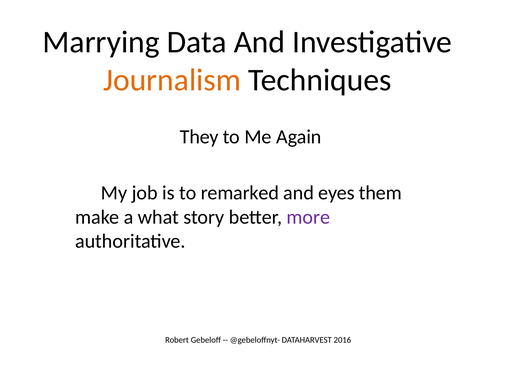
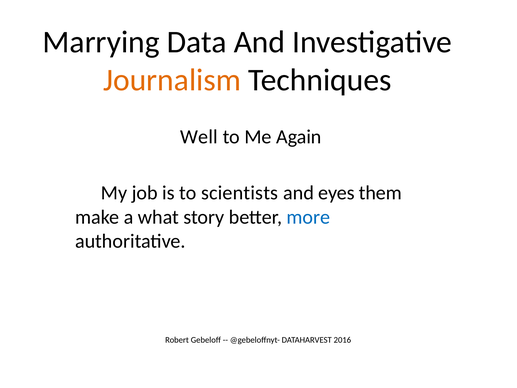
They: They -> Well (199, 137)
remarked: remarked -> scientists (240, 193)
more colour: purple -> blue (308, 217)
